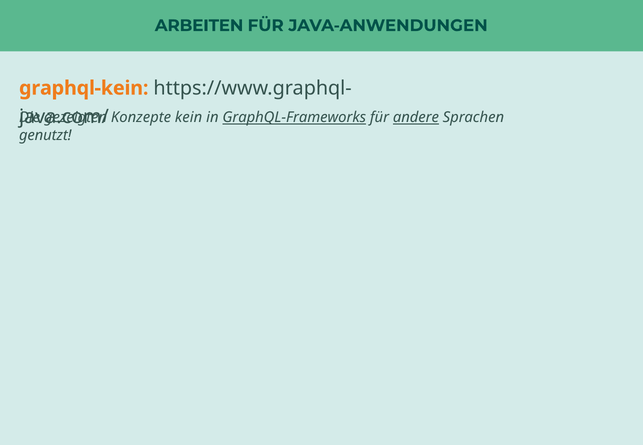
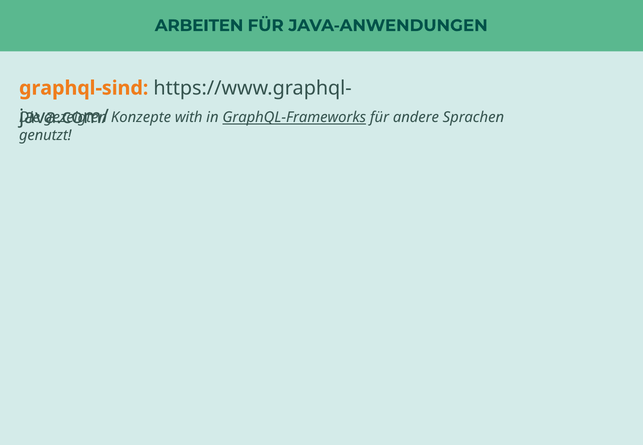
graphql-kein: graphql-kein -> graphql-sind (84, 88)
kein: kein -> with (189, 118)
andere underline: present -> none (416, 118)
